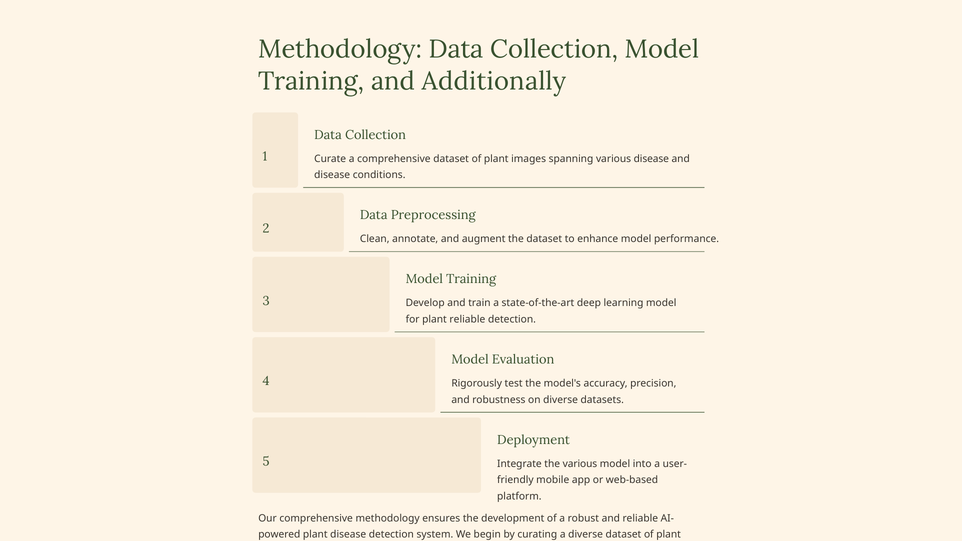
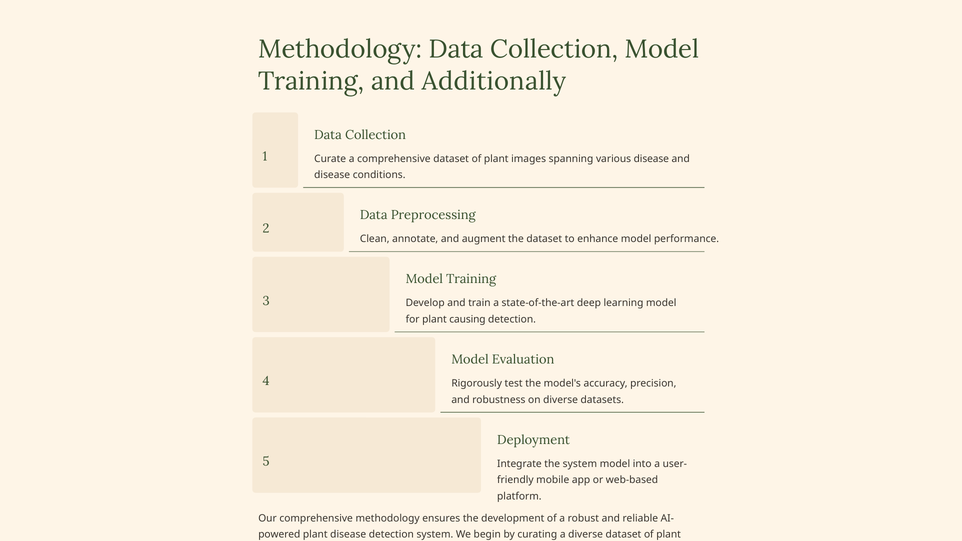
plant reliable: reliable -> causing (467, 319)
the various: various -> system (580, 464)
